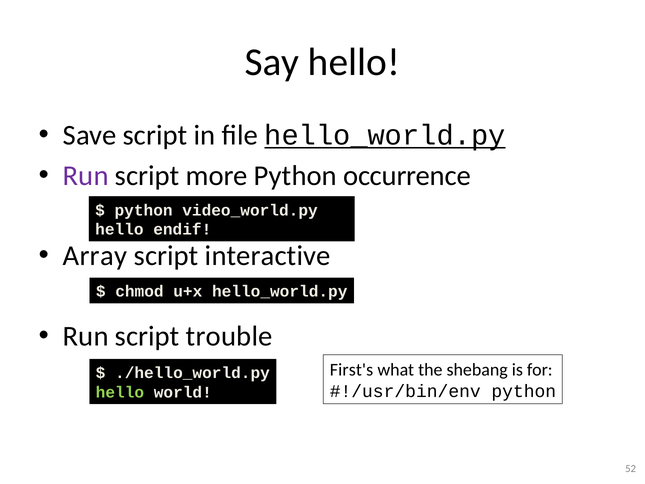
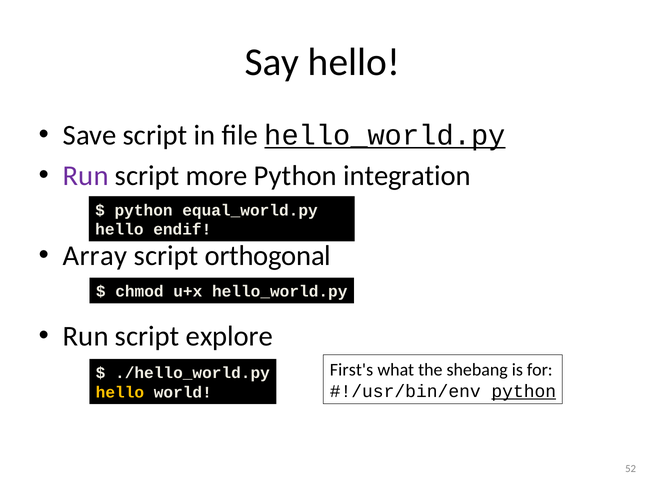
occurrence: occurrence -> integration (407, 175)
video_world.py: video_world.py -> equal_world.py (250, 210)
interactive: interactive -> orthogonal (268, 256)
trouble: trouble -> explore (229, 336)
python underline: none -> present (524, 391)
hello colour: light green -> yellow (120, 392)
